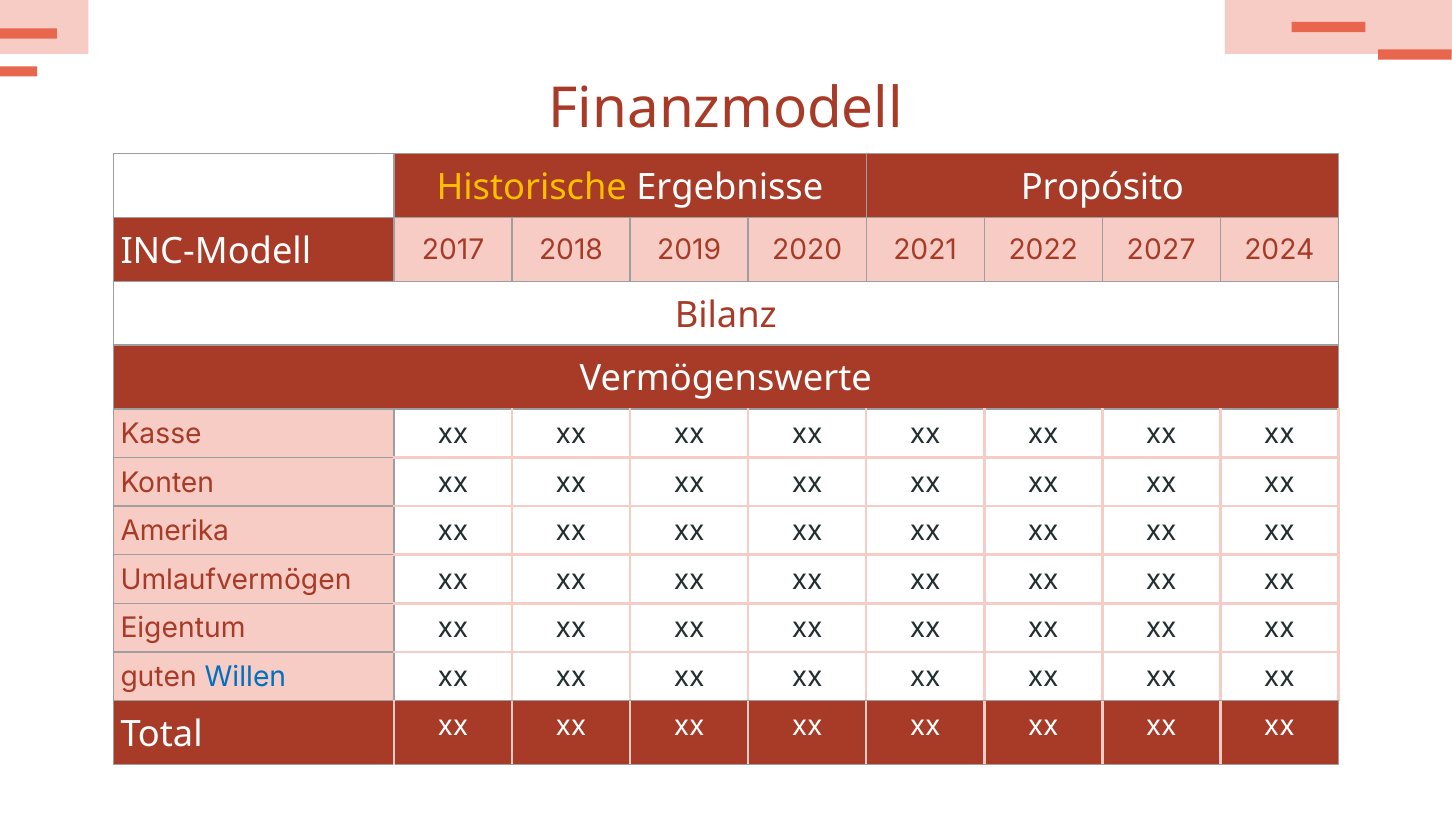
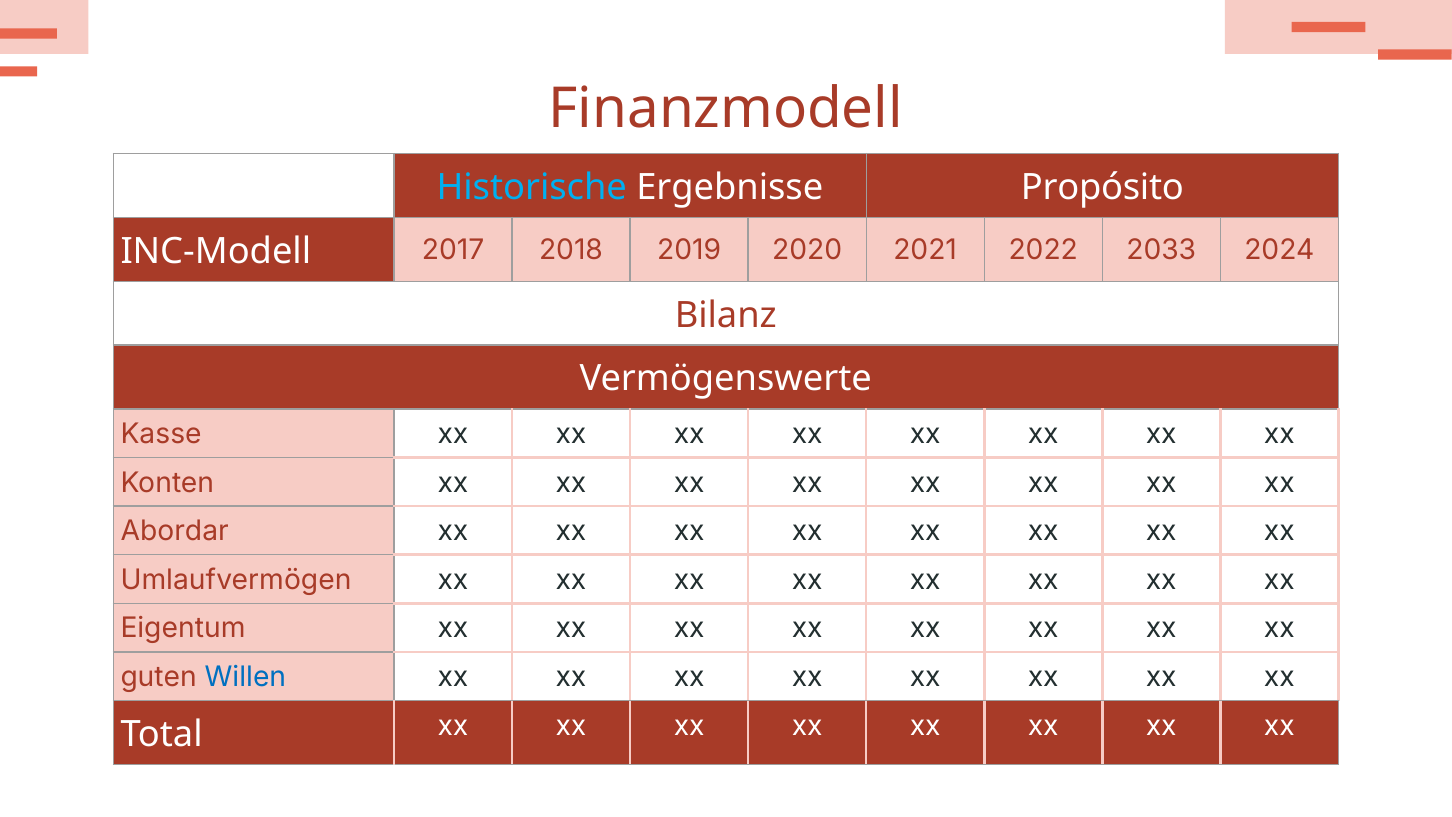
Historische colour: yellow -> light blue (532, 187)
2027: 2027 -> 2033 (1161, 250)
Amerika: Amerika -> Abordar (175, 531)
